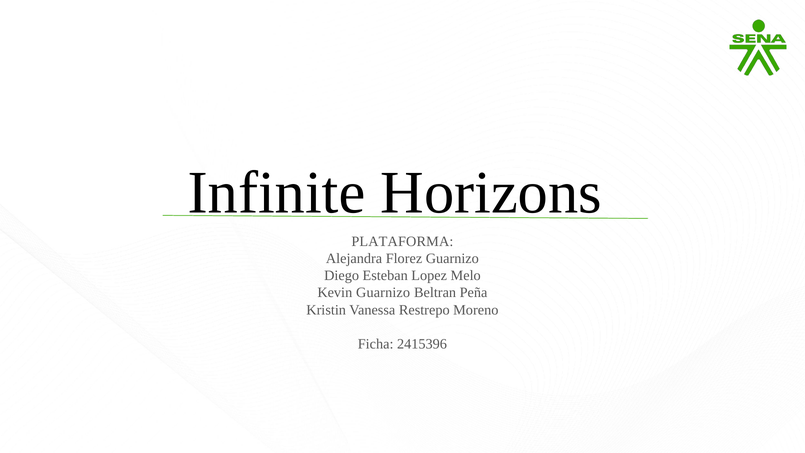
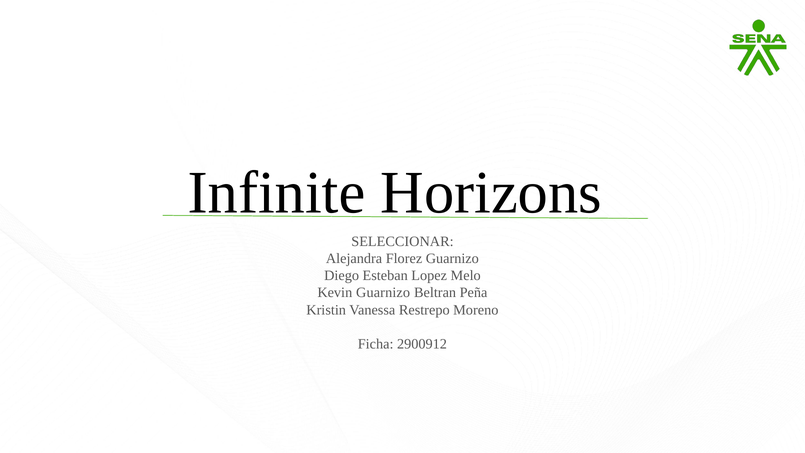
PLATAFORMA: PLATAFORMA -> SELECCIONAR (402, 241)
2415396: 2415396 -> 2900912 (422, 344)
